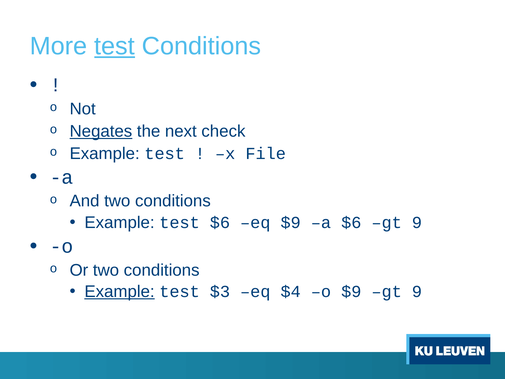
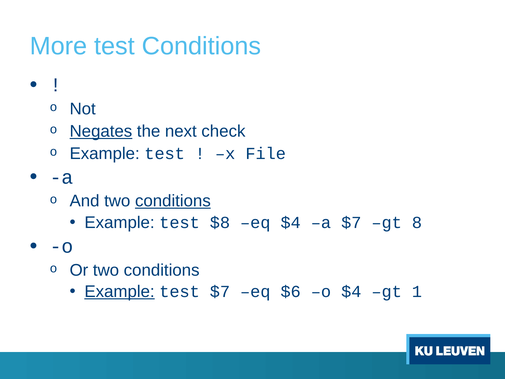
test underline: present -> none (115, 46)
conditions underline: none -> present (173, 201)
test $6: $6 -> $8 (220, 222)
eq $9: $9 -> $4 (291, 222)
a $6: $6 -> $7 (351, 222)
9: 9 -> 8 (417, 222)
test $3: $3 -> $7 (220, 291)
$4: $4 -> $6 (291, 291)
o $9: $9 -> $4 (351, 291)
9: 9 -> 1 (417, 291)
